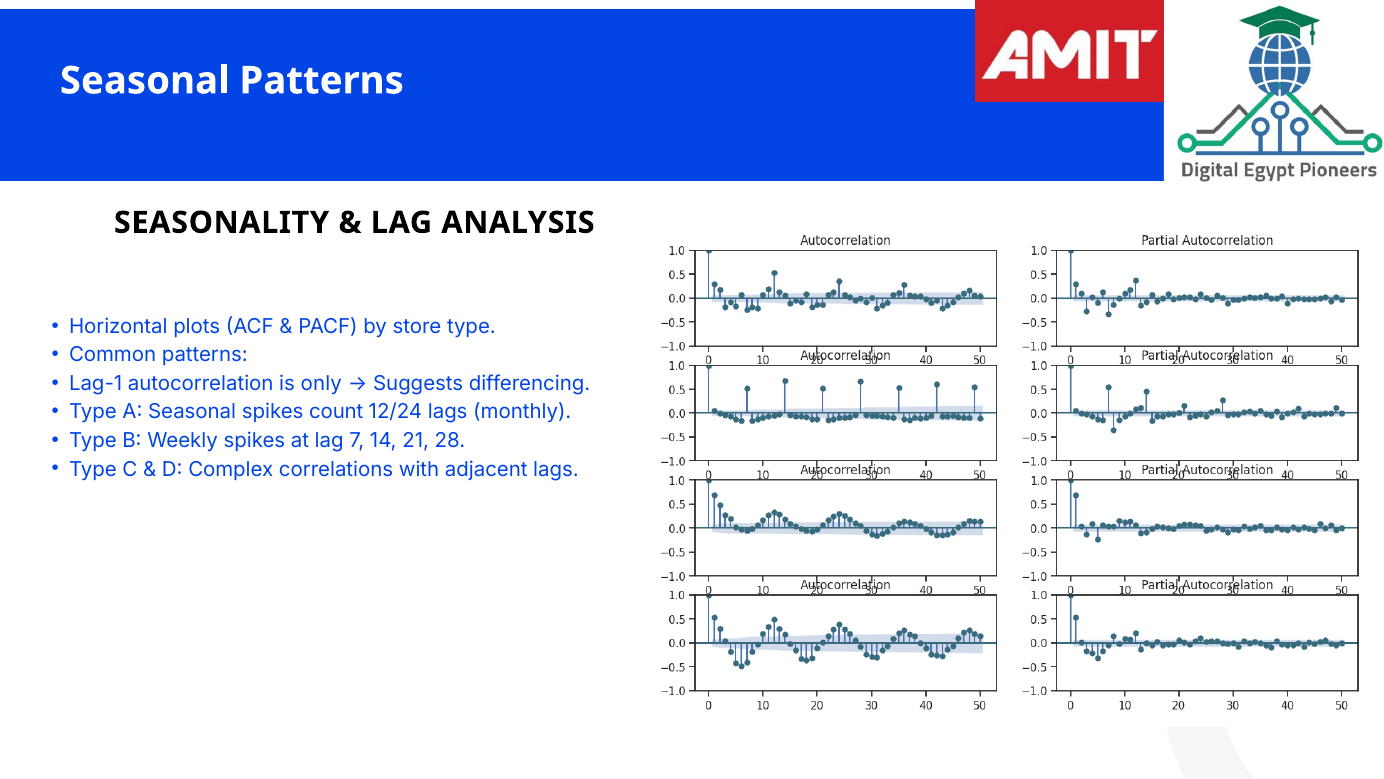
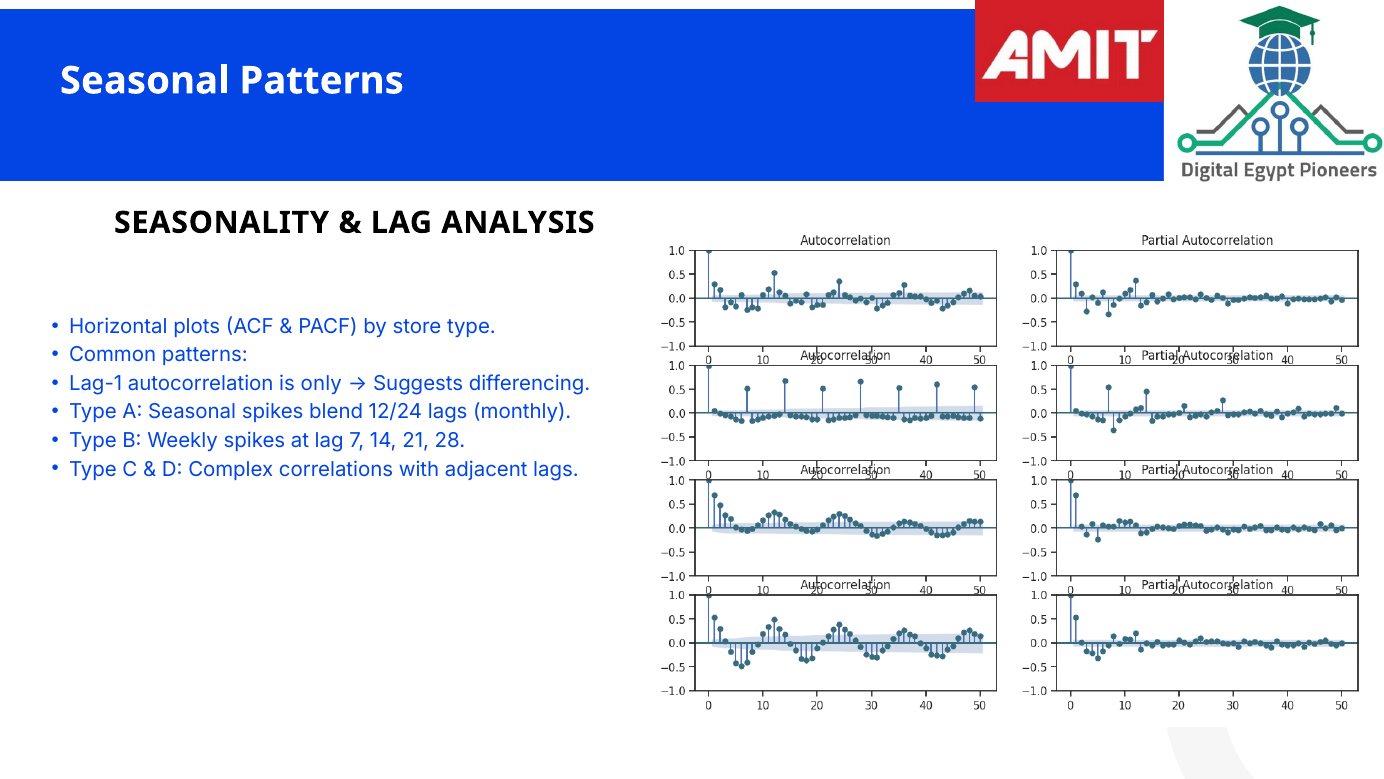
count: count -> blend (336, 412)
